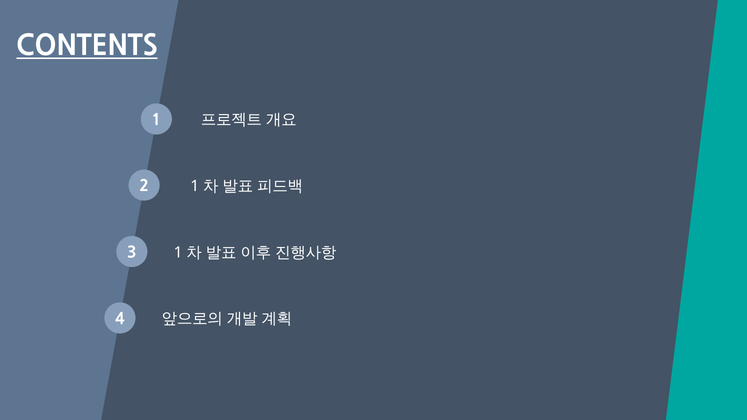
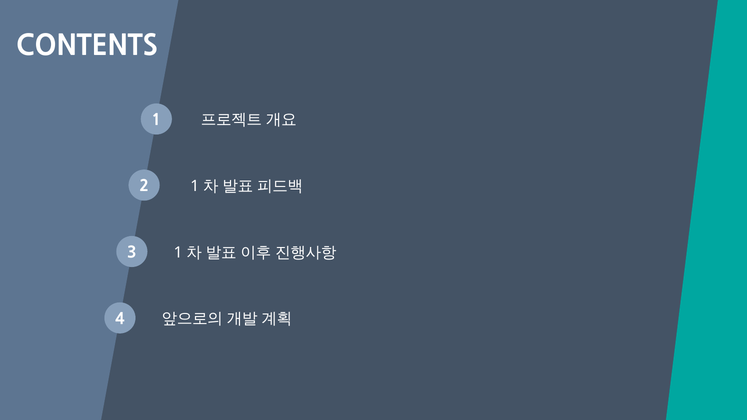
CONTENTS underline: present -> none (87, 46)
